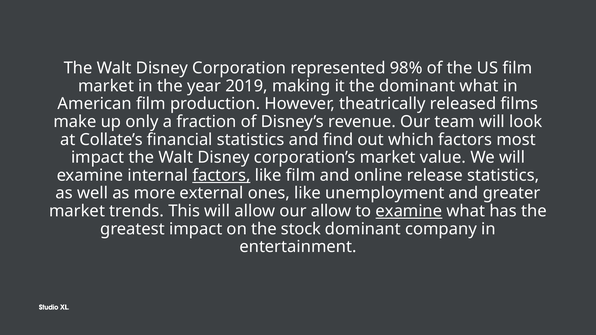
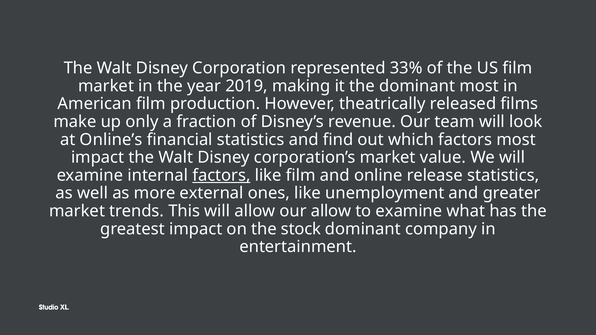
98%: 98% -> 33% (406, 68)
dominant what: what -> most (479, 86)
Collate’s: Collate’s -> Online’s (111, 140)
examine underline: present -> none (409, 211)
